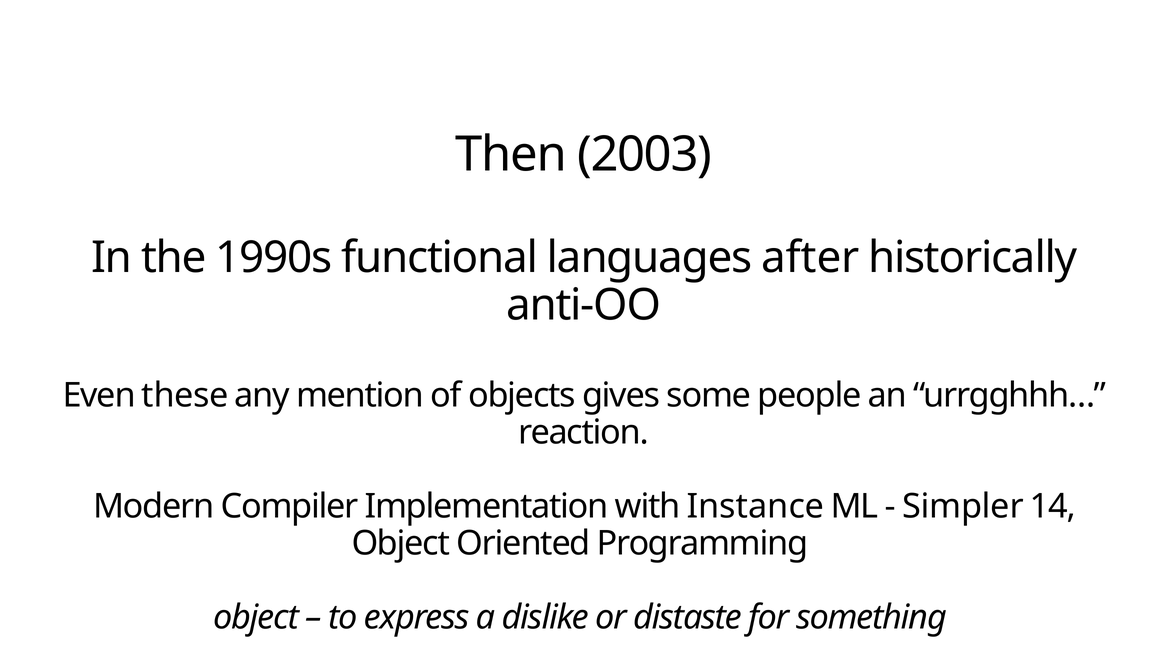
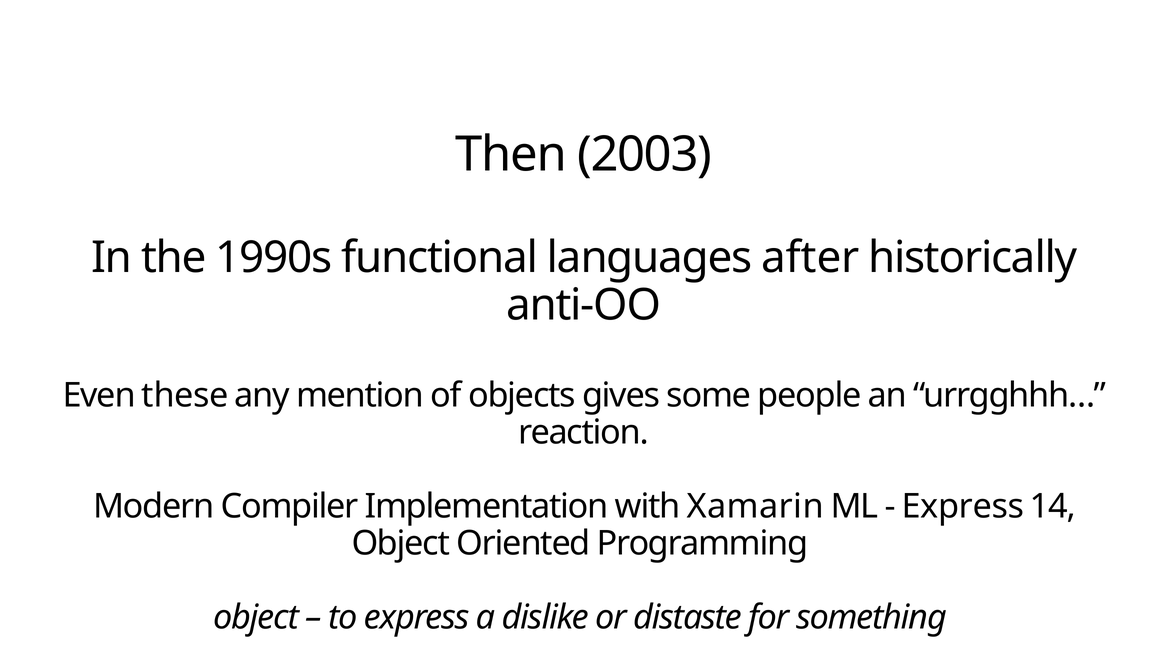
Instance: Instance -> Xamarin (755, 506)
Simpler: Simpler -> Express (963, 506)
